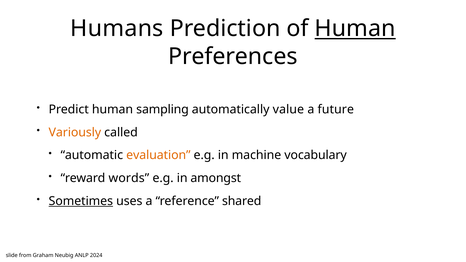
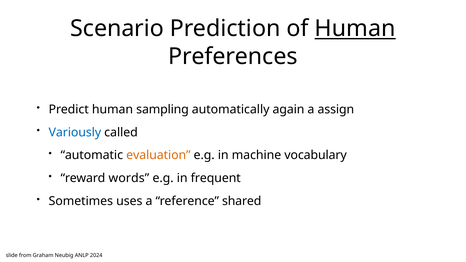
Humans: Humans -> Scenario (117, 29)
value: value -> again (288, 109)
future: future -> assign (336, 109)
Variously colour: orange -> blue (75, 132)
amongst: amongst -> frequent (216, 178)
Sometimes underline: present -> none (81, 201)
